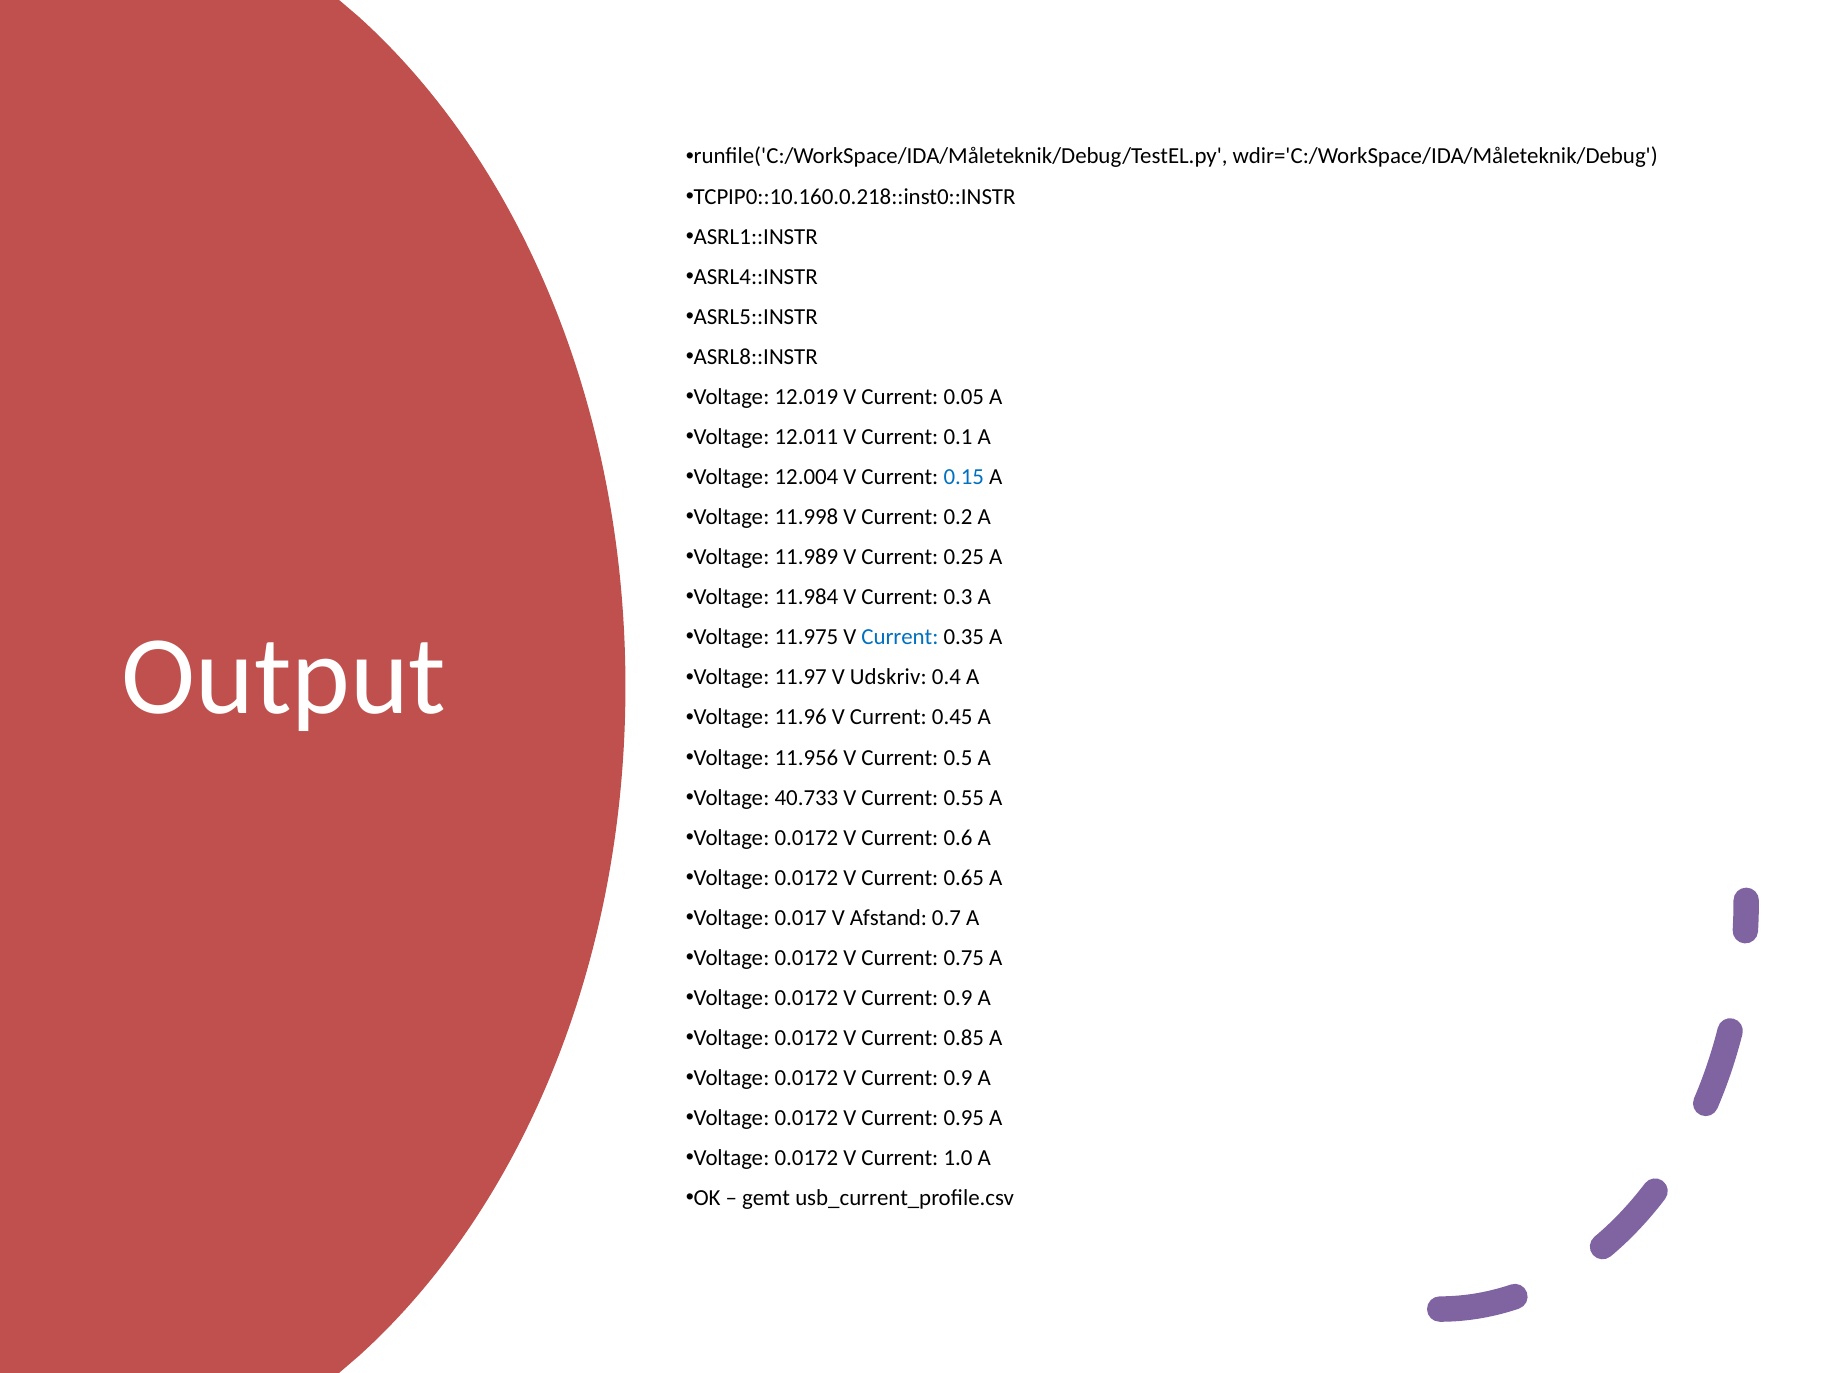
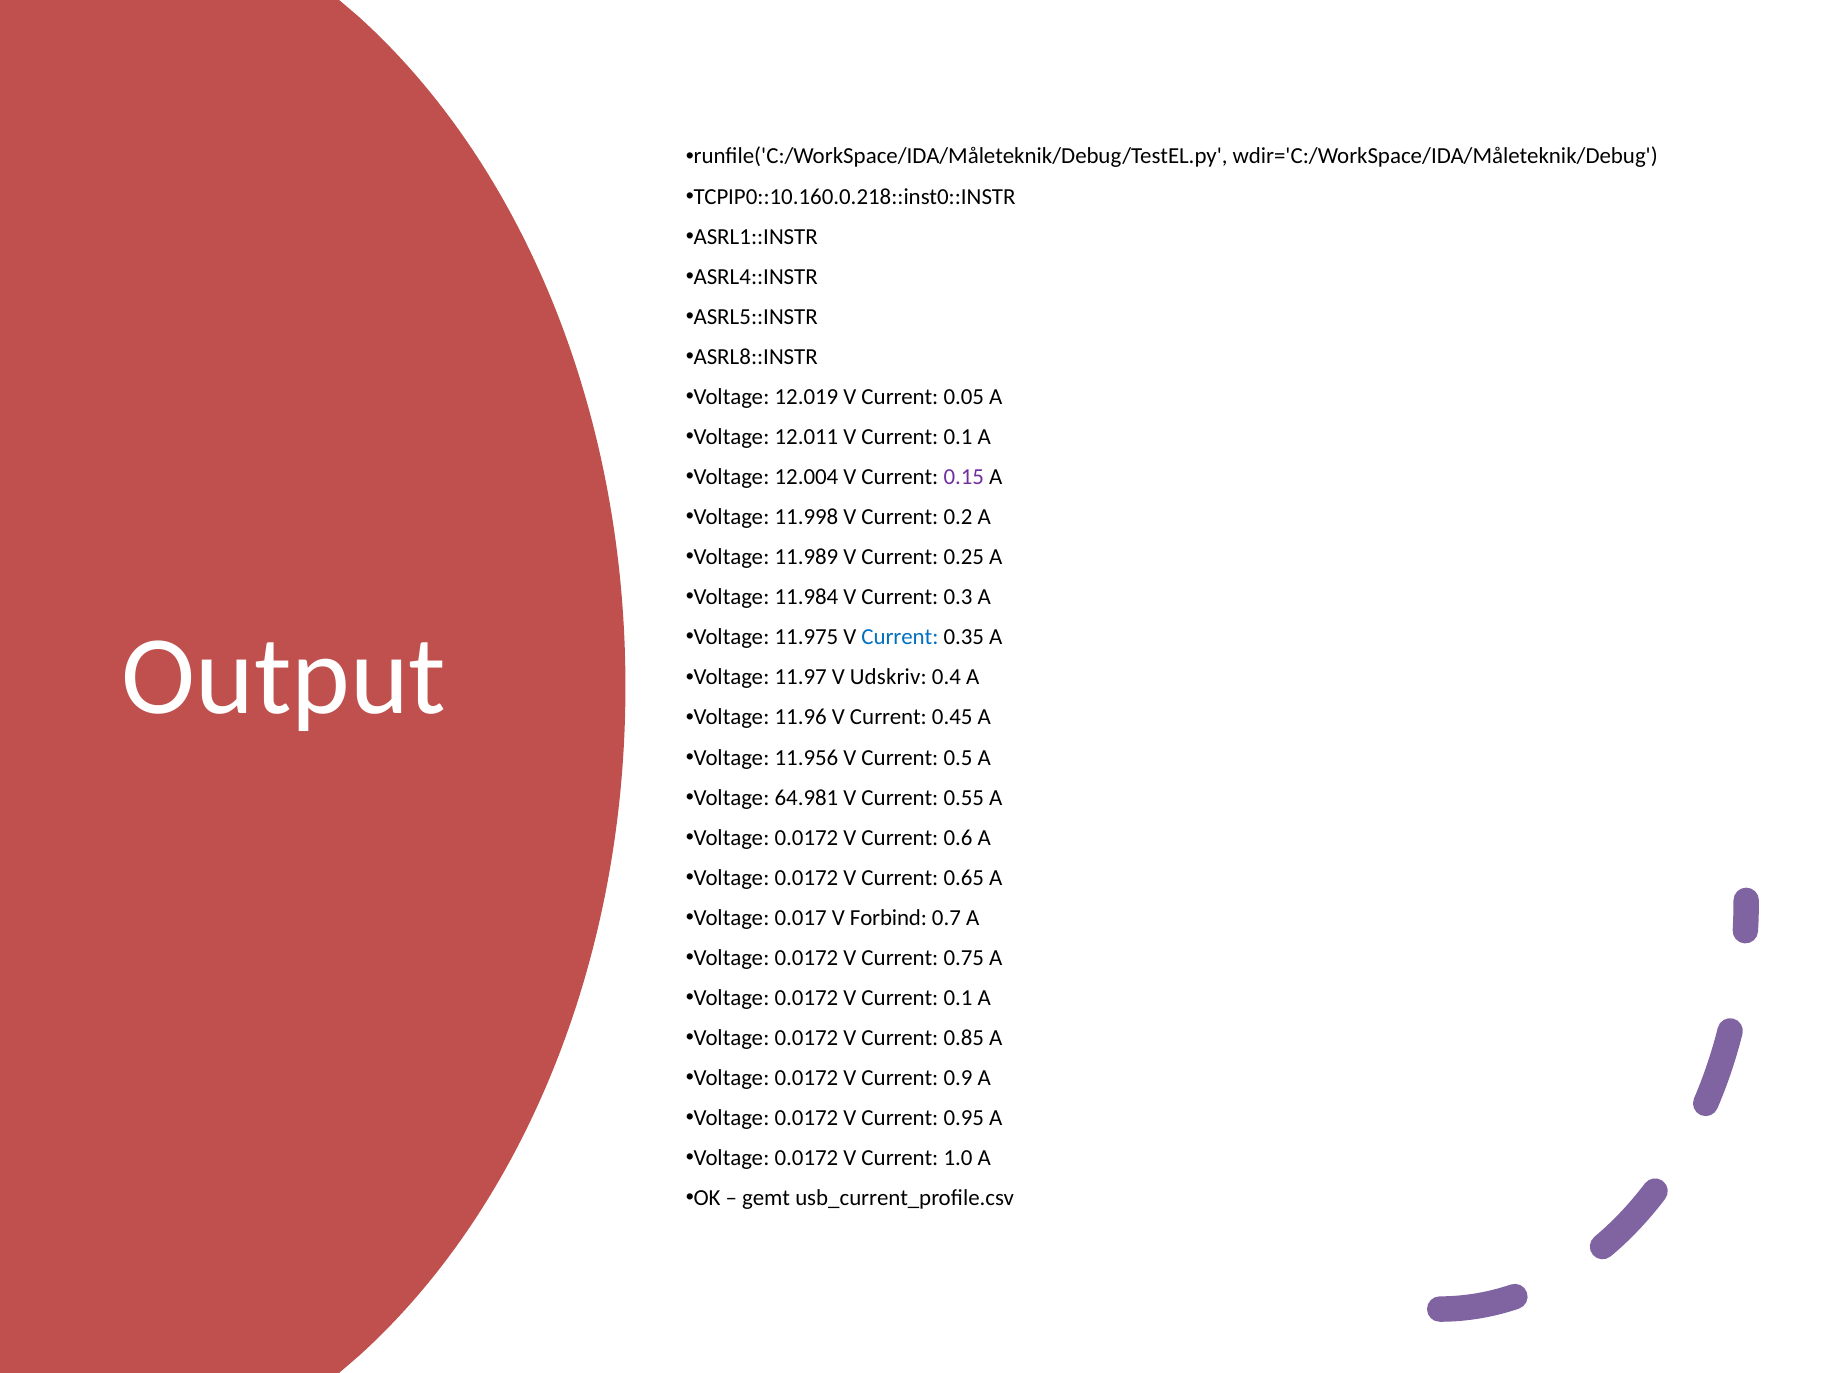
0.15 colour: blue -> purple (964, 477)
40.733: 40.733 -> 64.981 (806, 797)
Afstand: Afstand -> Forbind (888, 917)
0.9: 0.9 -> 0.1 (958, 998)
